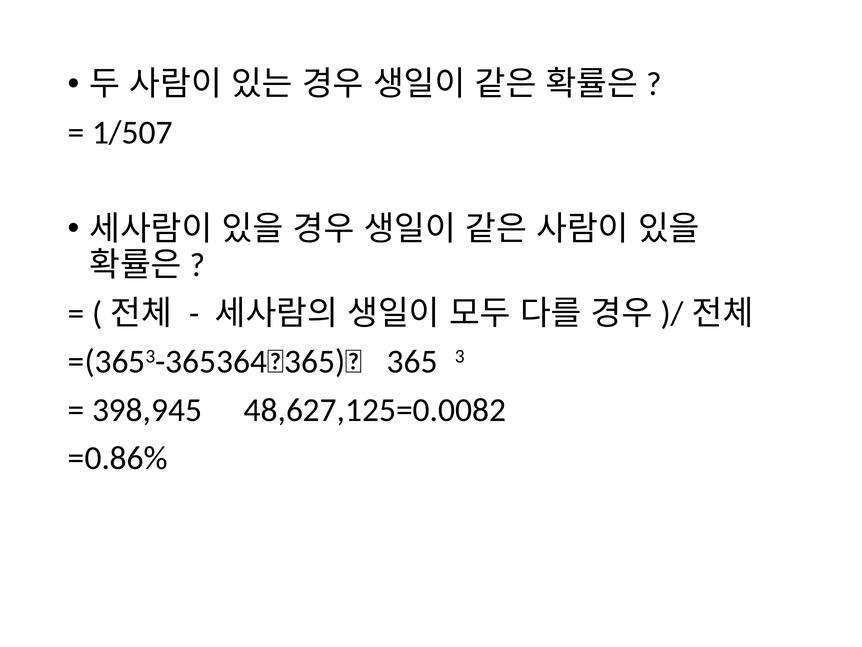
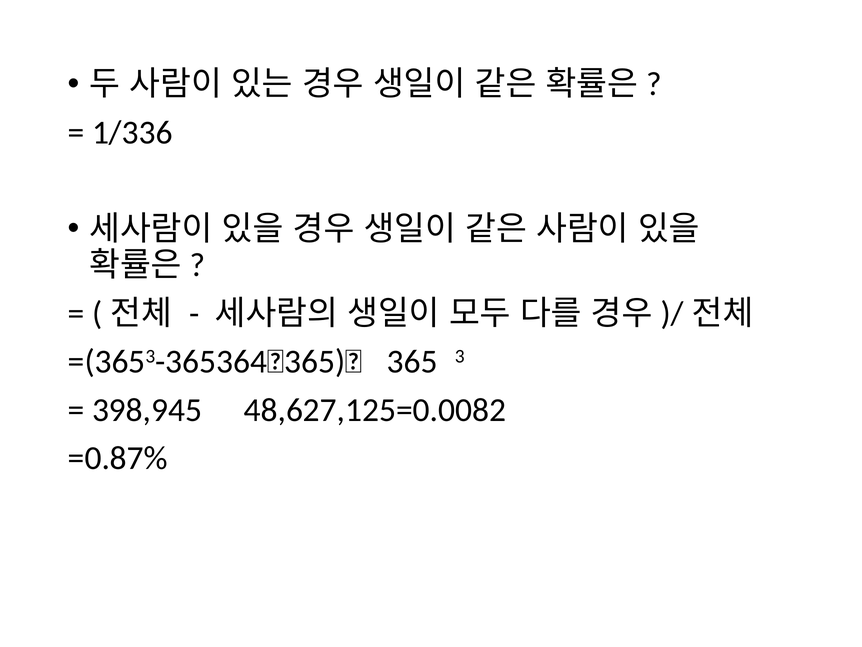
1/507: 1/507 -> 1/336 (132, 133)
=0.86%: =0.86% -> =0.87% (118, 458)
